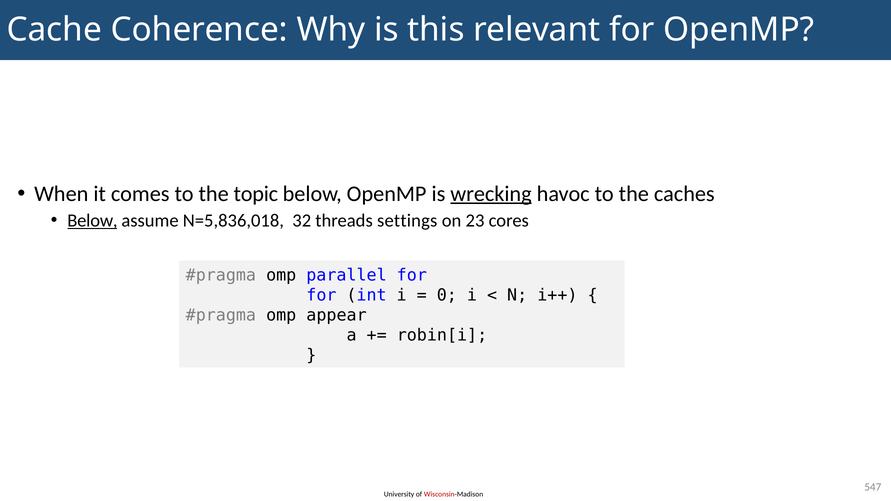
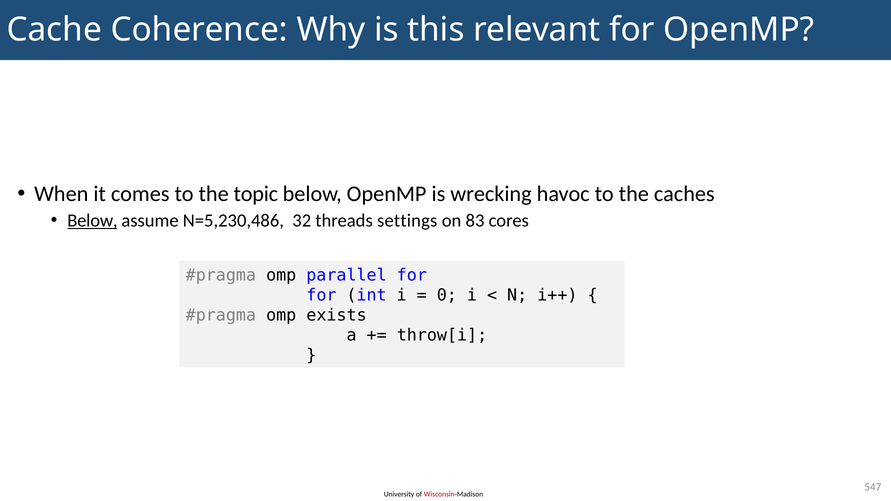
wrecking underline: present -> none (491, 194)
N=5,836,018: N=5,836,018 -> N=5,230,486 (233, 221)
23: 23 -> 83 (475, 221)
appear: appear -> exists (337, 315)
robin[i: robin[i -> throw[i (442, 335)
